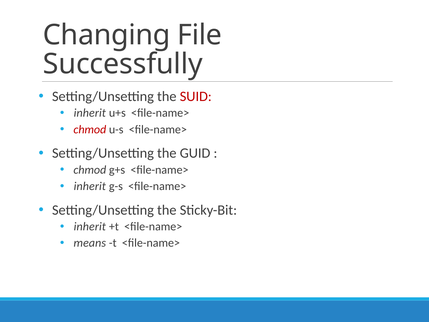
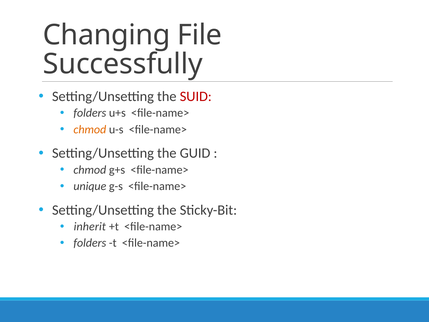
inherit: inherit -> folders (90, 113)
chmod colour: red -> orange (90, 129)
inherit: inherit -> unique (90, 186)
means: means -> folders (90, 243)
